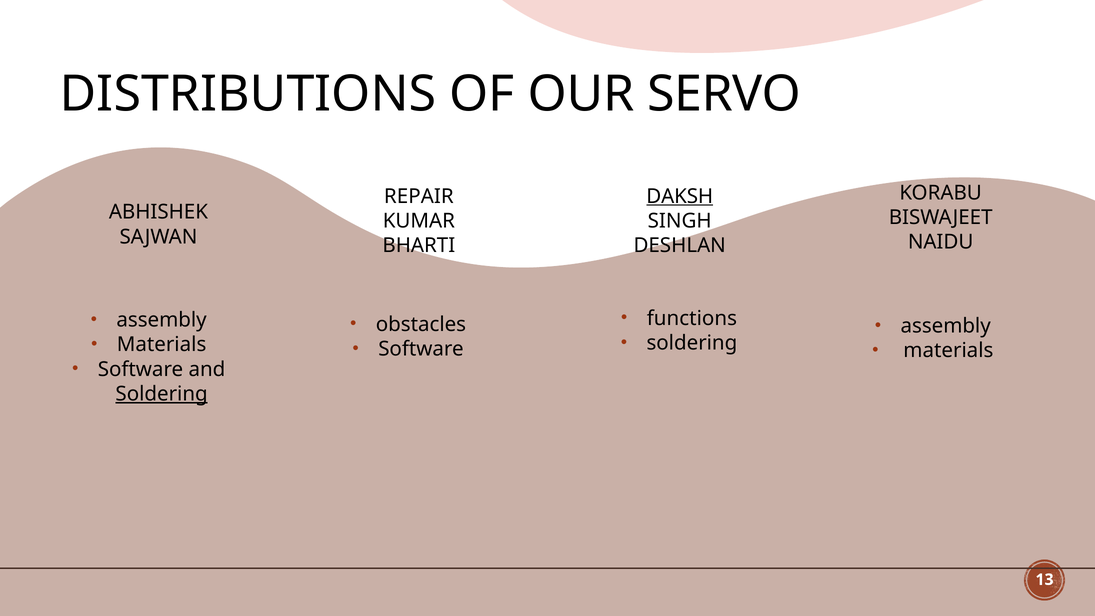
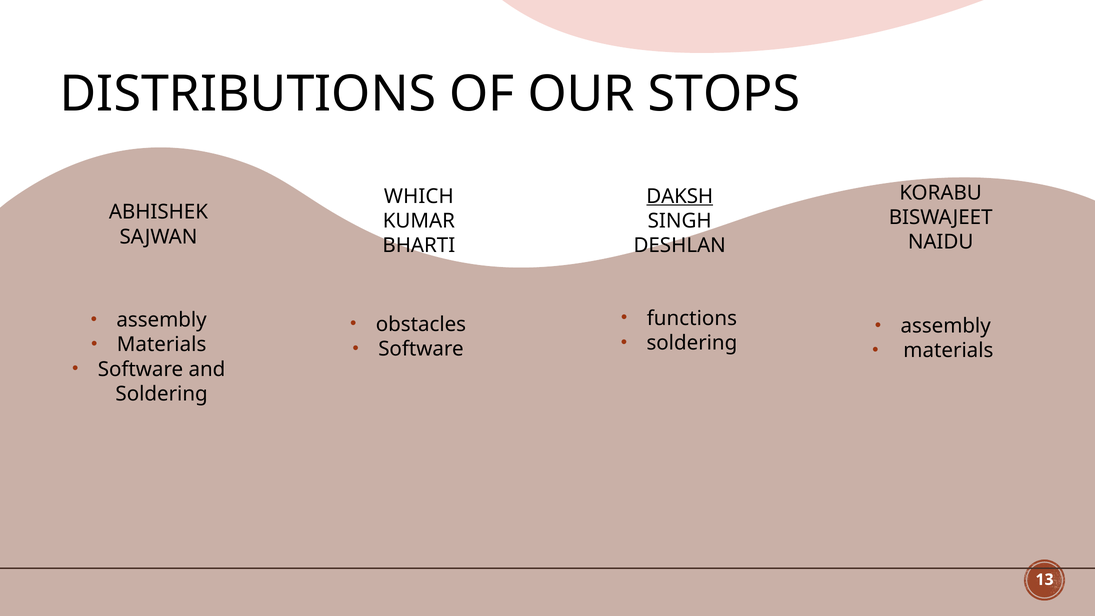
SERVO: SERVO -> STOPS (724, 94)
REPAIR: REPAIR -> WHICH (419, 196)
Soldering underline: present -> none (162, 394)
